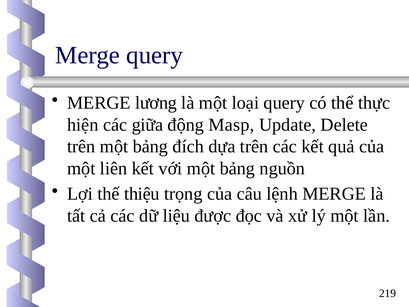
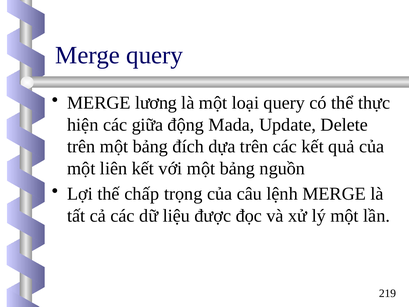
Masp: Masp -> Mada (232, 125)
thiệu: thiệu -> chấp (142, 194)
